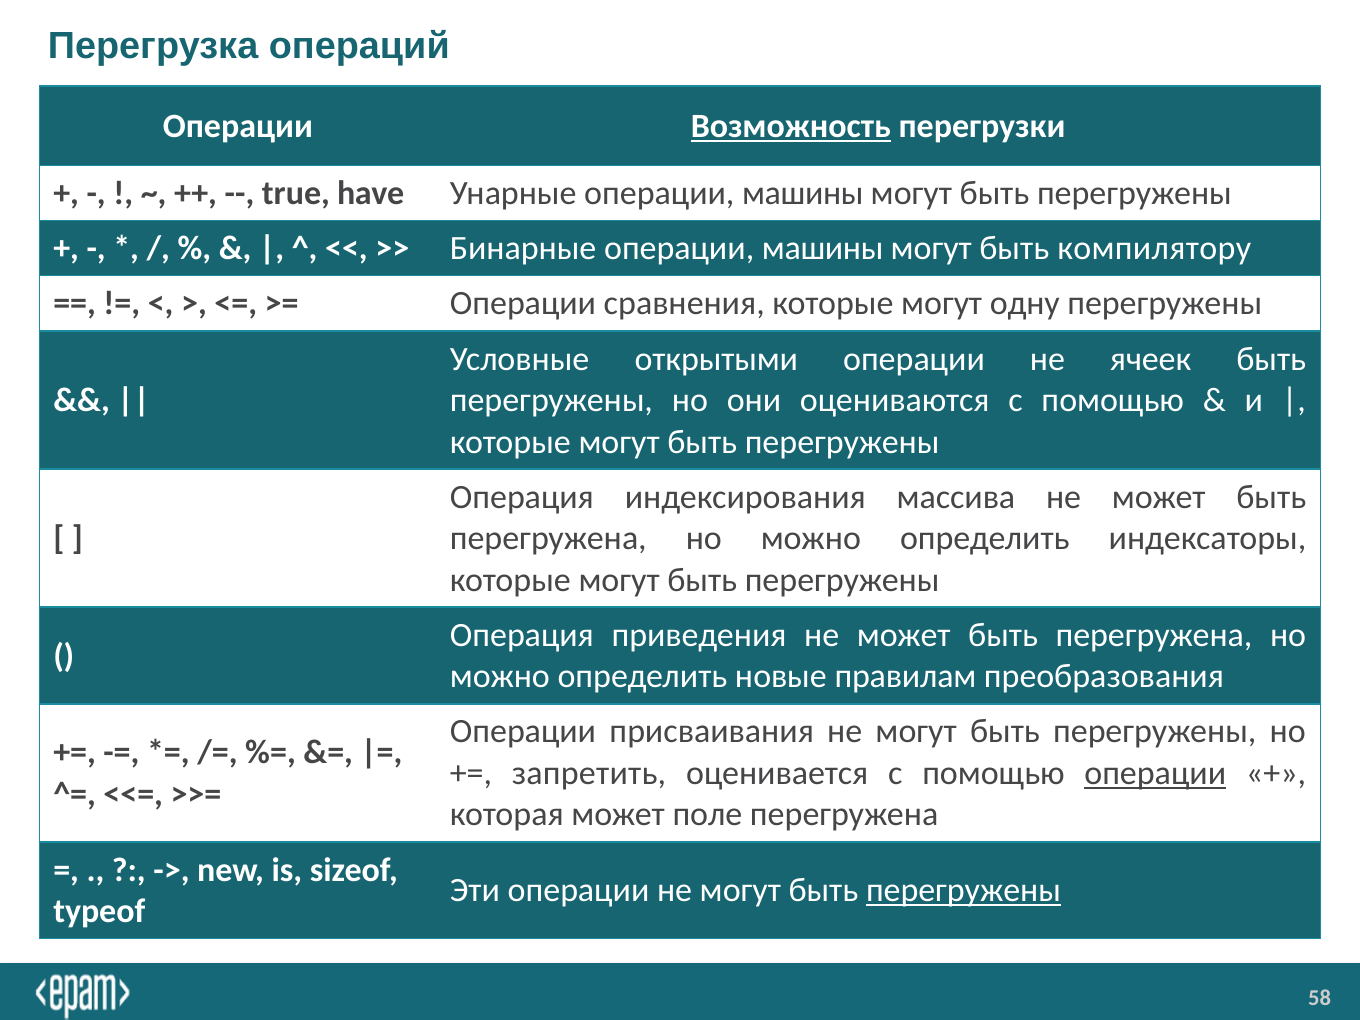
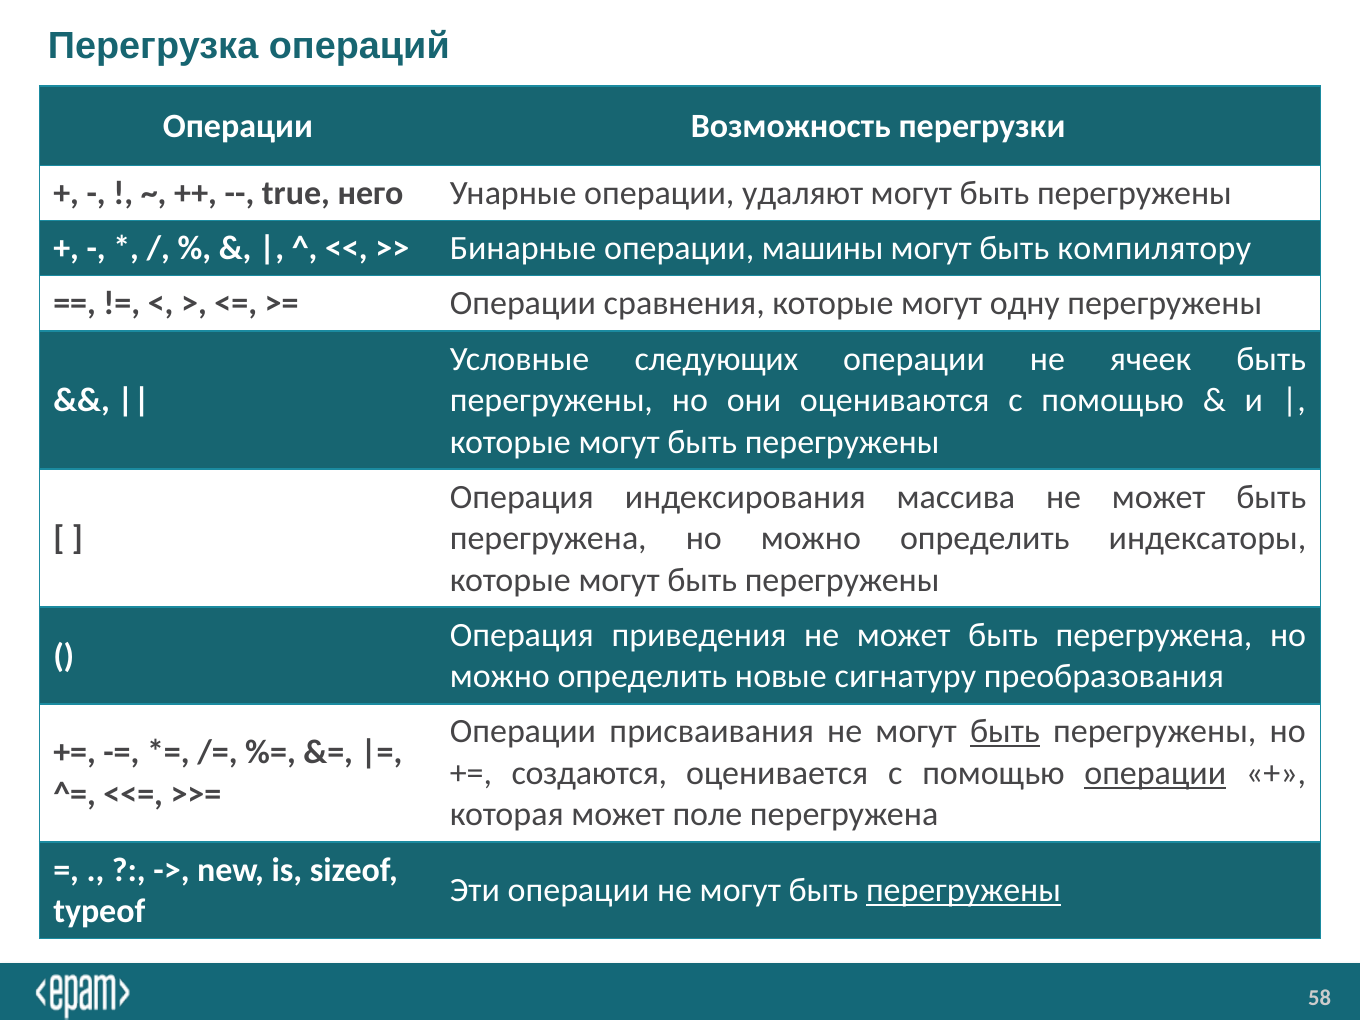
Возможность underline: present -> none (791, 126)
have: have -> него (371, 193)
Унарные операции машины: машины -> удаляют (803, 193)
открытыми: открытыми -> следующих (716, 359)
правилам: правилам -> сигнатуру (905, 677)
быть underline: none -> present (1005, 732)
запретить: запретить -> создаются (589, 773)
